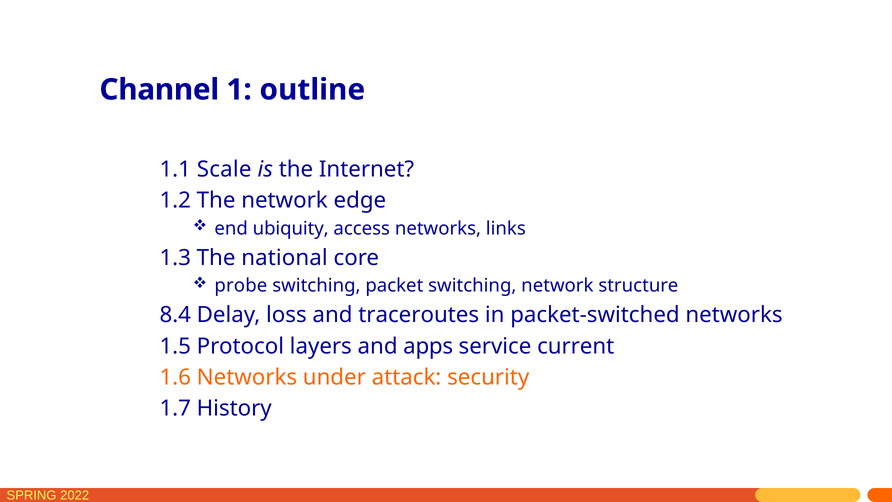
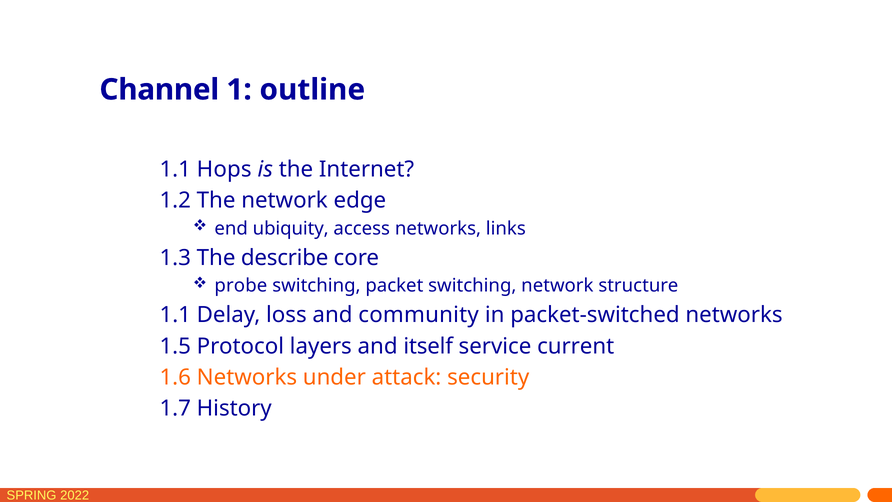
Scale: Scale -> Hops (224, 169)
national: national -> describe (285, 258)
8.4: 8.4 -> 1.1 (175, 315)
traceroutes: traceroutes -> community (419, 315)
apps: apps -> itself (428, 346)
